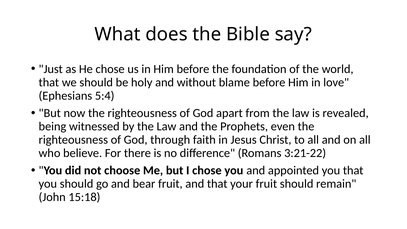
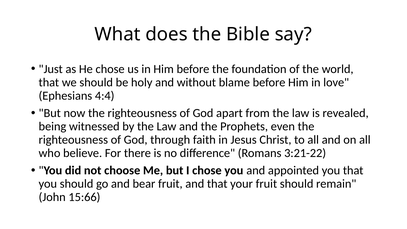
5:4: 5:4 -> 4:4 (105, 96)
15:18: 15:18 -> 15:66 (84, 197)
